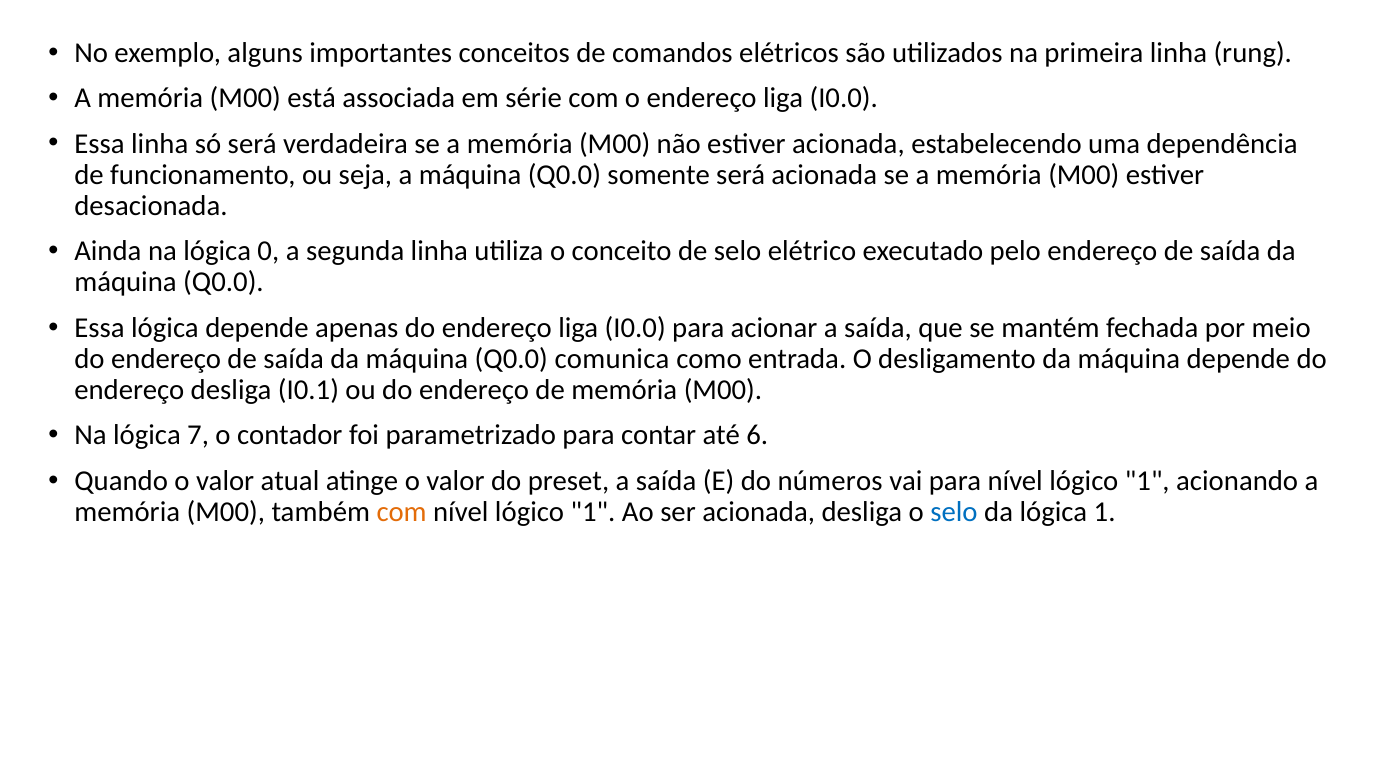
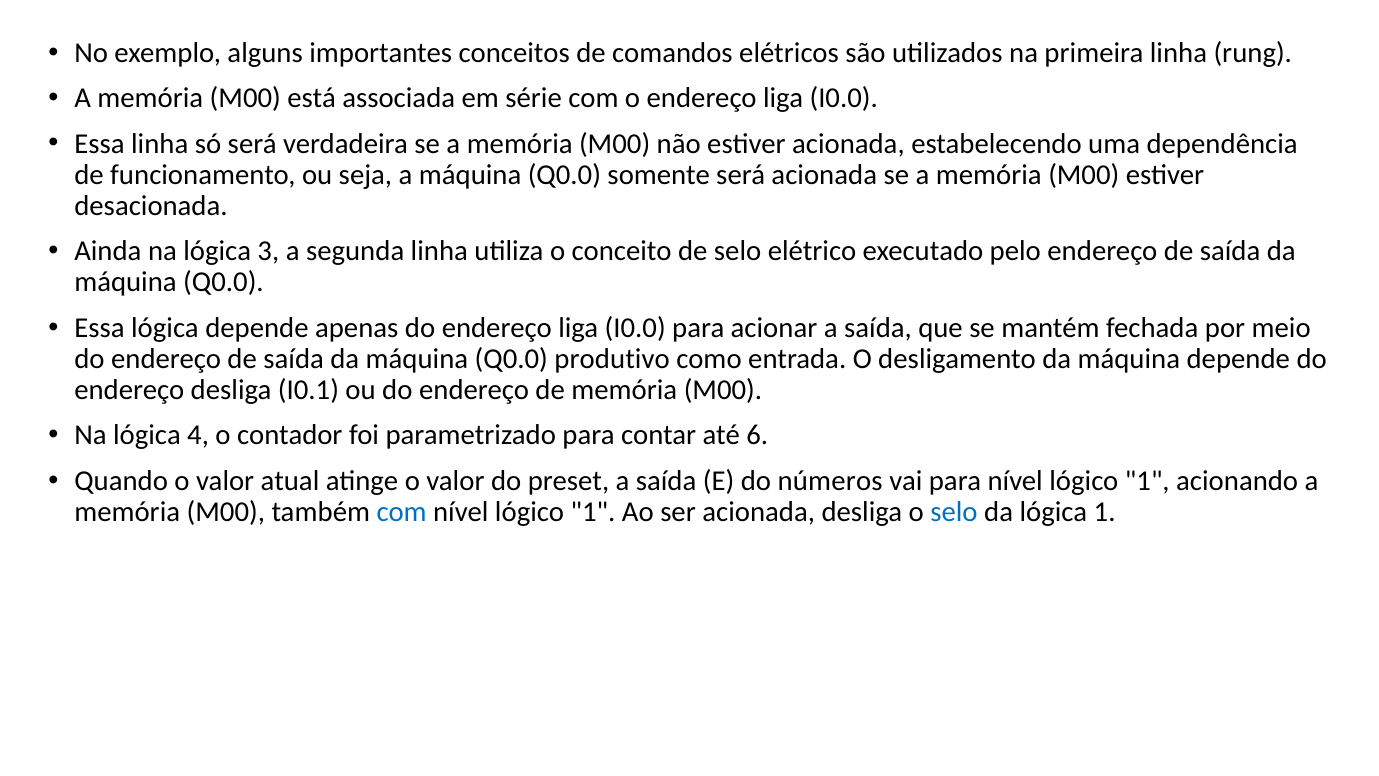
0: 0 -> 3 (268, 251)
comunica: comunica -> produtivo (612, 359)
7: 7 -> 4 (198, 435)
com colour: orange -> blue (402, 512)
